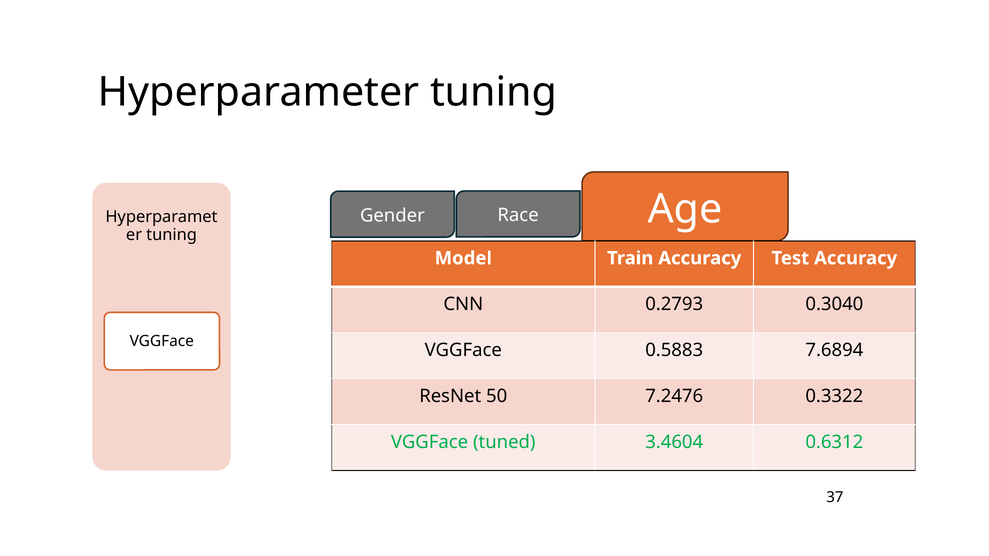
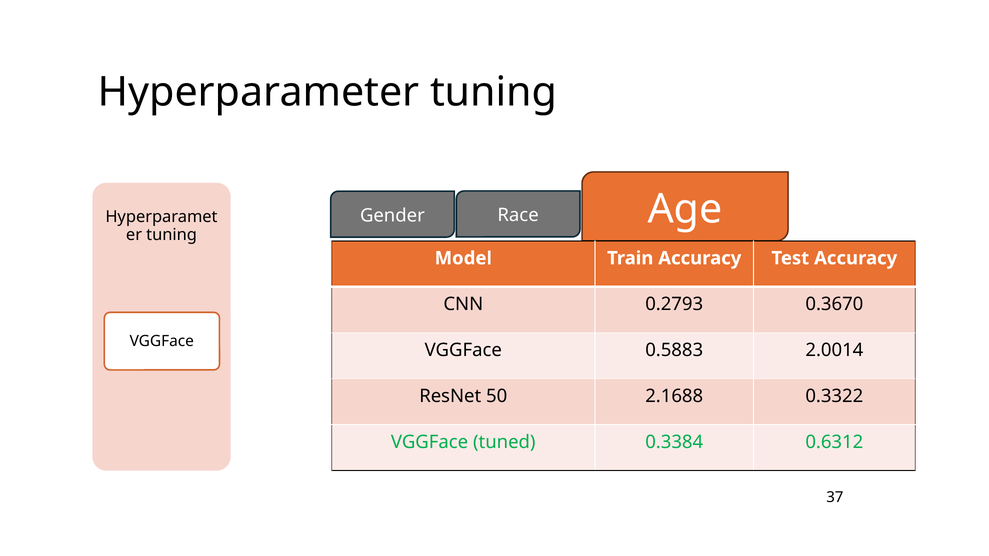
0.3040: 0.3040 -> 0.3670 (834, 304)
7.6894: 7.6894 -> 2.0014 (834, 350)
7.2476: 7.2476 -> 2.1688 (674, 396)
3.4604: 3.4604 -> 0.3384 (674, 442)
